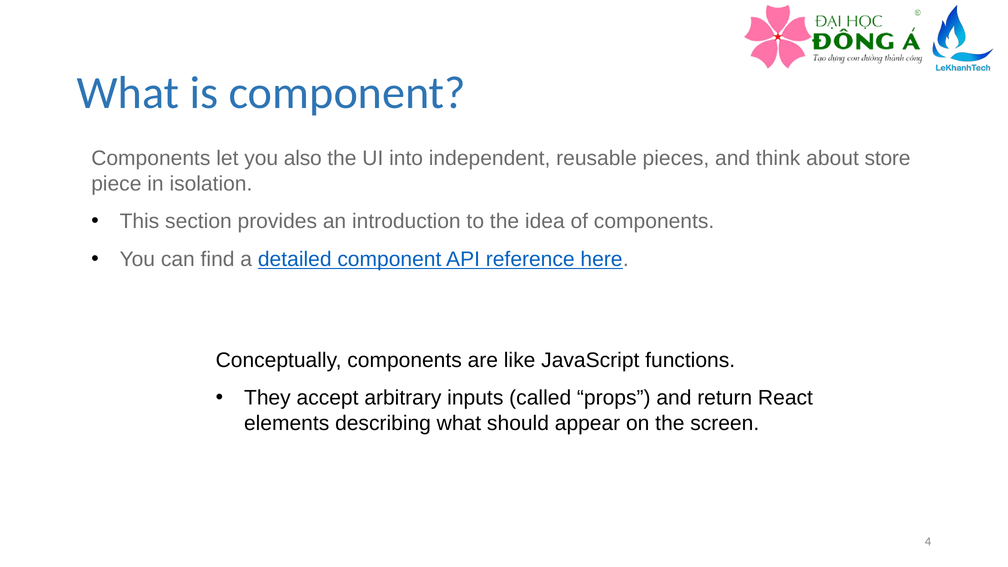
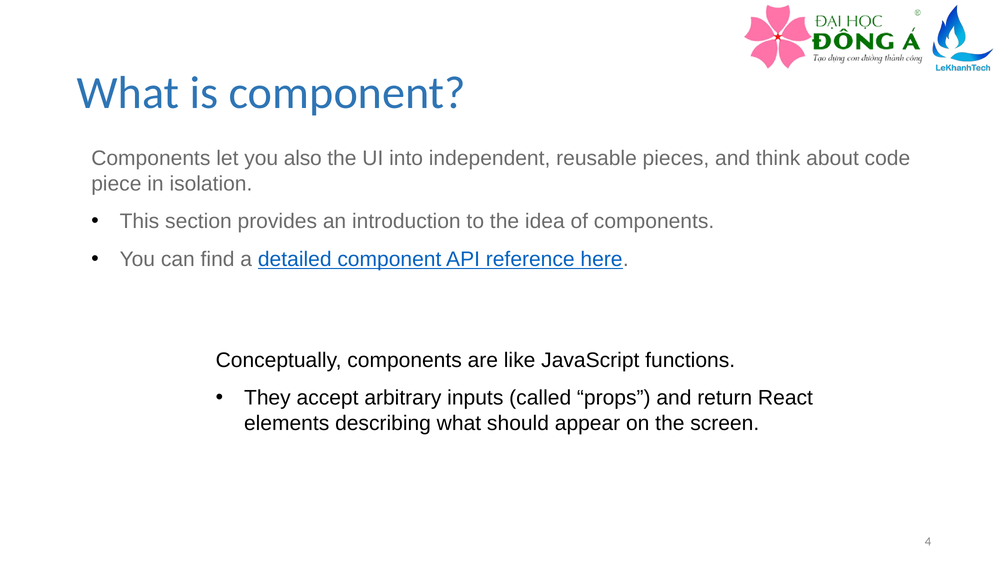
store: store -> code (887, 158)
